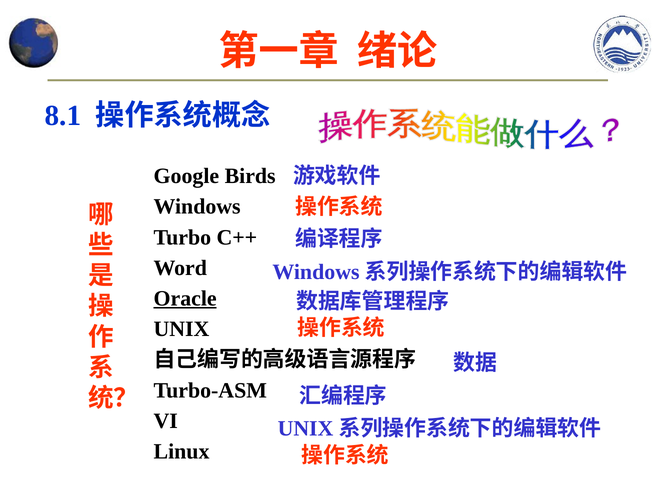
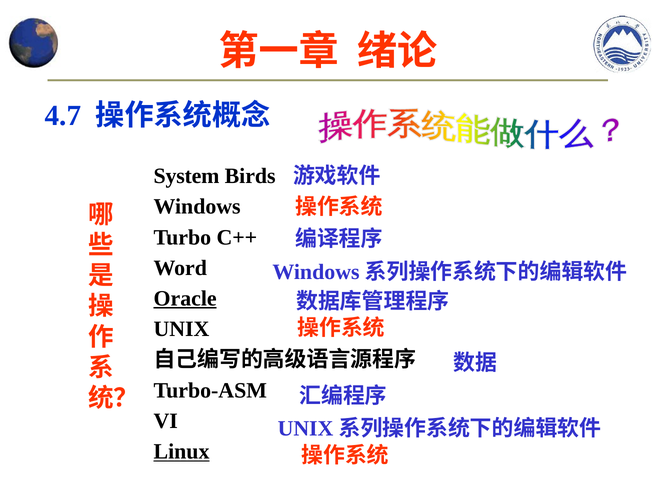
8.1: 8.1 -> 4.7 (63, 116)
Google: Google -> System (186, 176)
Linux underline: none -> present (182, 452)
